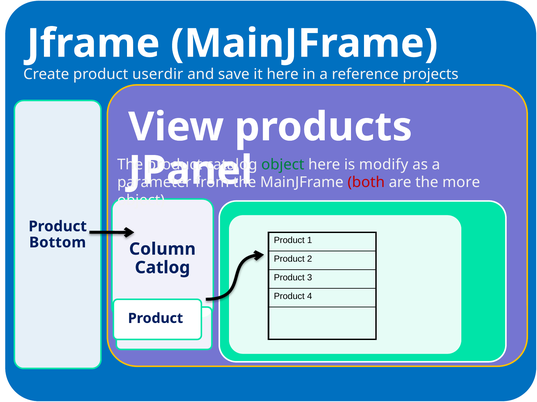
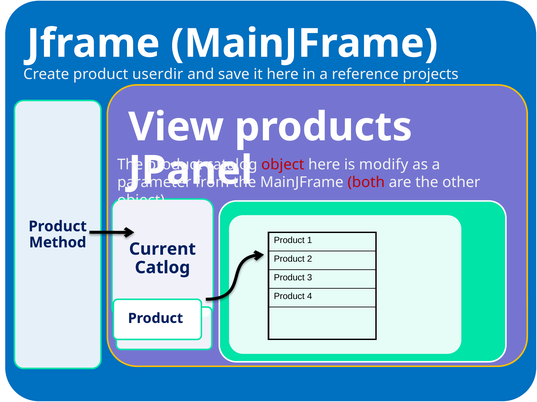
object colour: green -> red (283, 165)
more: more -> other (461, 183)
Bottom: Bottom -> Method (58, 243)
Column: Column -> Current (162, 250)
